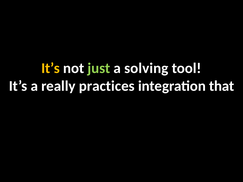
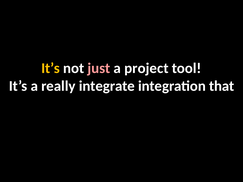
just colour: light green -> pink (99, 68)
solving: solving -> project (146, 68)
practices: practices -> integrate (107, 86)
